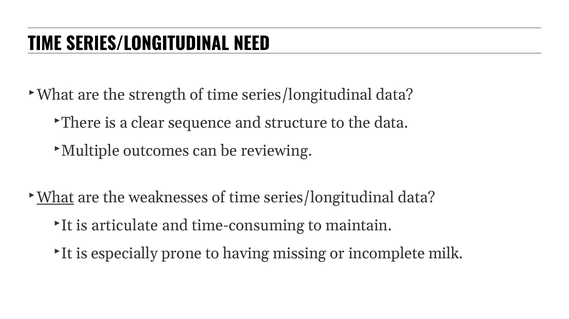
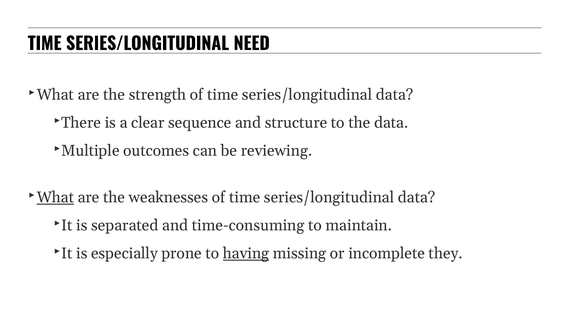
articulate: articulate -> separated (125, 226)
having underline: none -> present (246, 254)
milk: milk -> they (446, 254)
